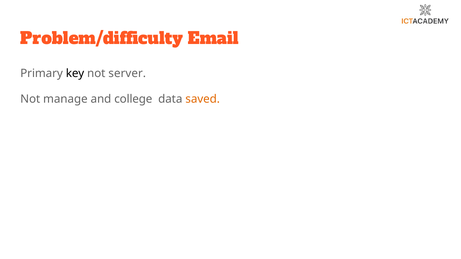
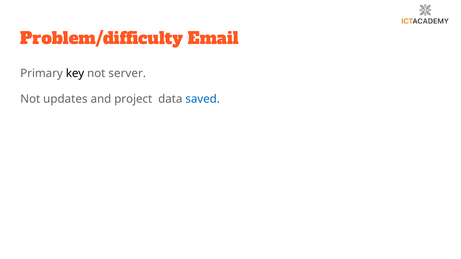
manage: manage -> updates (65, 99)
college: college -> project (133, 99)
saved colour: orange -> blue (203, 99)
